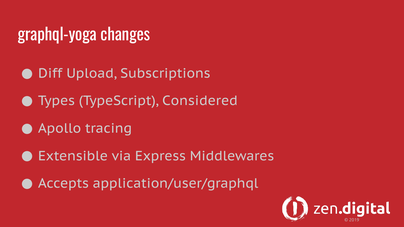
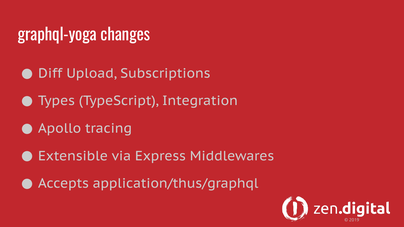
Considered: Considered -> Integration (200, 101)
application/user/graphql: application/user/graphql -> application/thus/graphql (176, 184)
